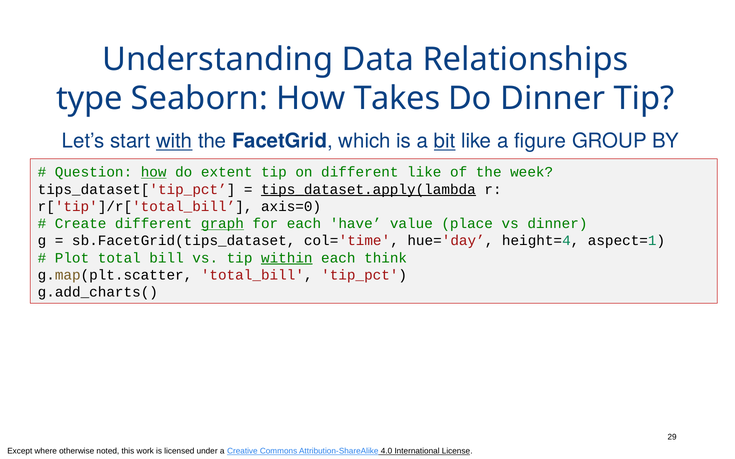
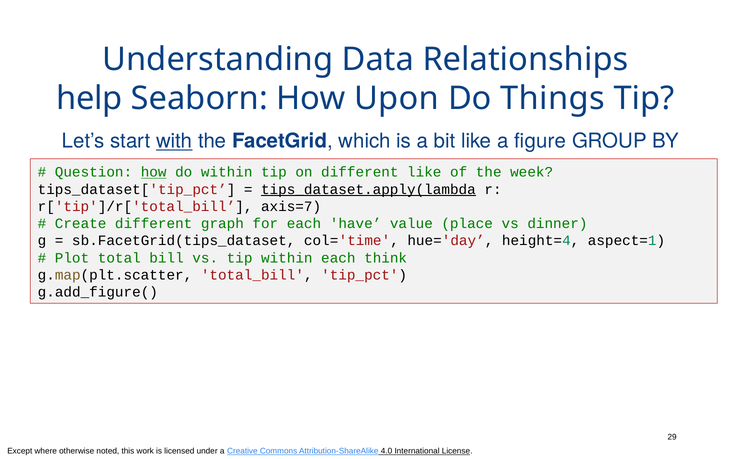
type: type -> help (89, 99)
Takes: Takes -> Upon (397, 99)
Do Dinner: Dinner -> Things (553, 99)
bit underline: present -> none (445, 141)
do extent: extent -> within (227, 172)
axis=0: axis=0 -> axis=7 (291, 207)
graph underline: present -> none (222, 224)
within underline: present -> none (287, 258)
g.add_charts(: g.add_charts( -> g.add_figure( (98, 292)
